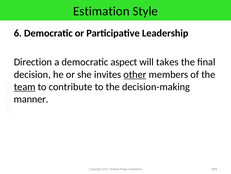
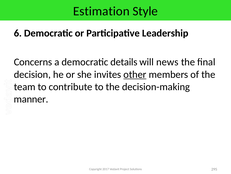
Direction: Direction -> Concerns (33, 62)
aspect: aspect -> details (124, 62)
takes: takes -> news (167, 62)
team underline: present -> none (25, 86)
